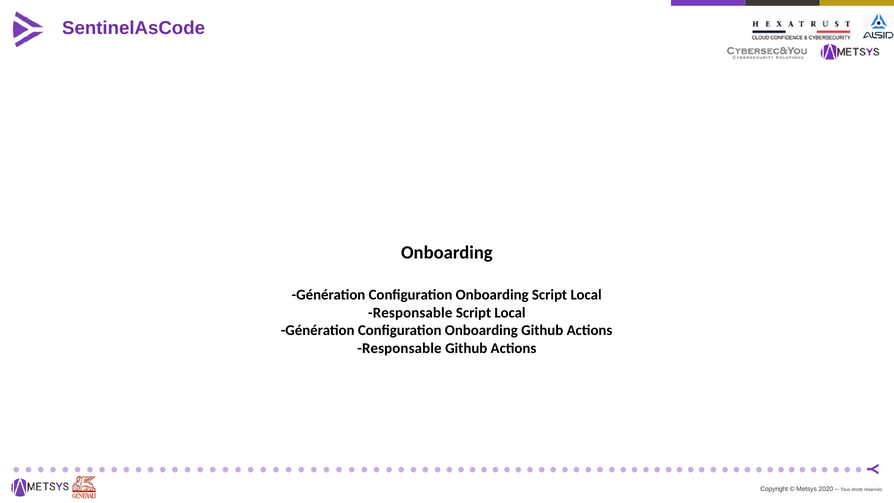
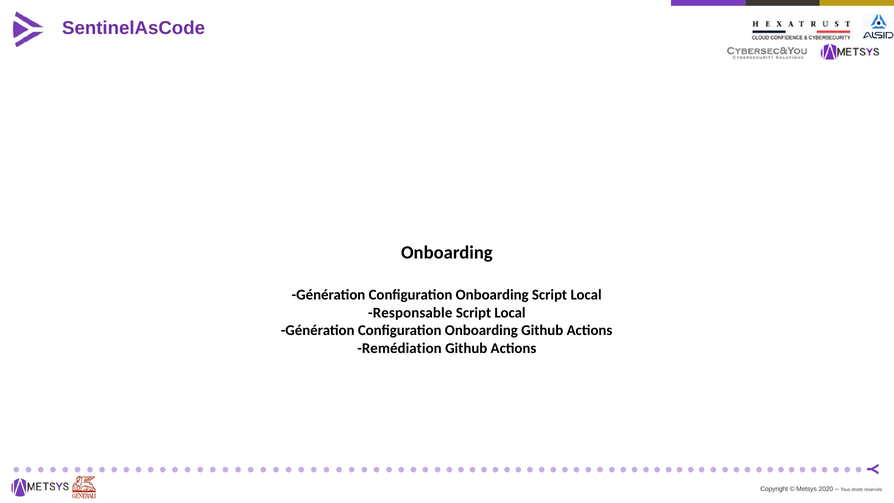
Responsable: Responsable -> Remédiation (399, 348)
